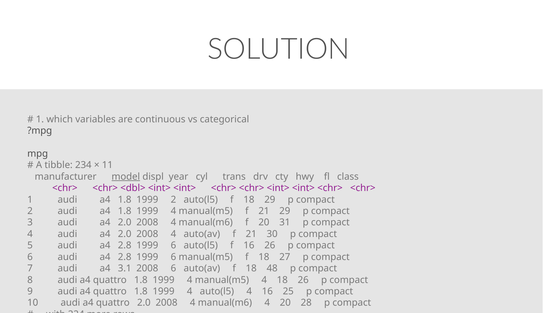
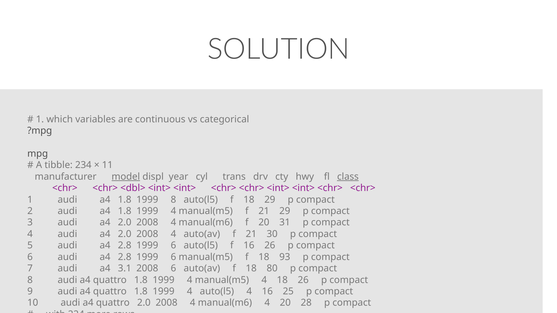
class underline: none -> present (348, 177)
1999 2: 2 -> 8 (173, 200)
27: 27 -> 93 (285, 257)
48: 48 -> 80 (272, 269)
